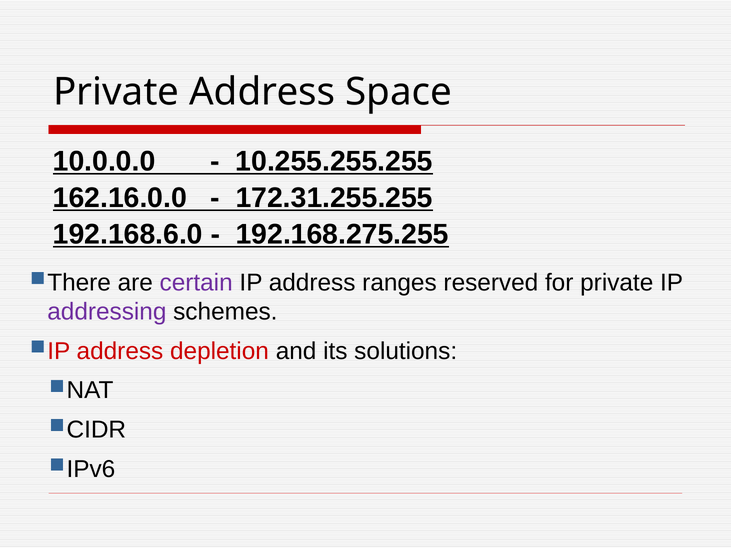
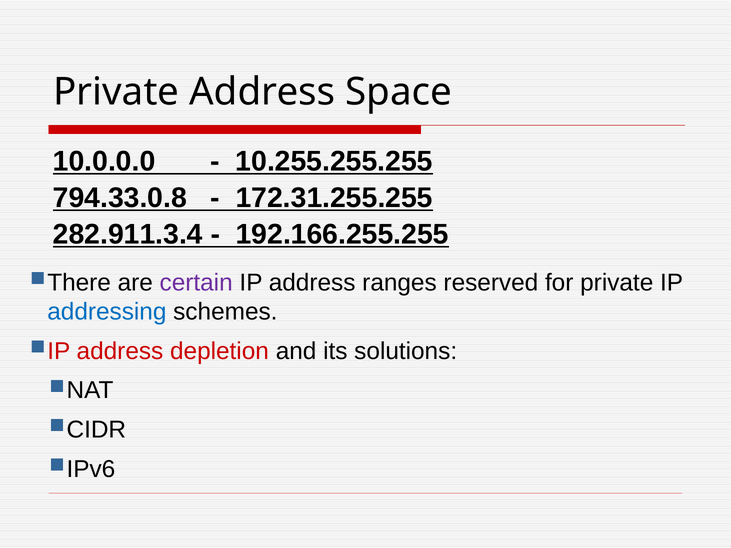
162.16.0.0: 162.16.0.0 -> 794.33.0.8 (120, 198)
192.168.6.0: 192.168.6.0 -> 282.911.3.4 (128, 234)
192.168.275.255: 192.168.275.255 -> 192.166.255.255 (342, 234)
addressing colour: purple -> blue (107, 312)
